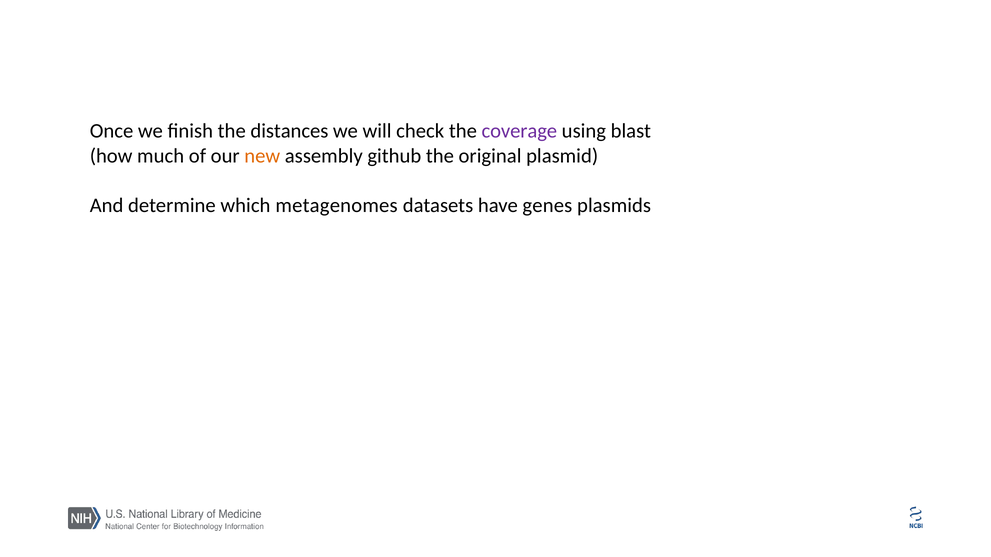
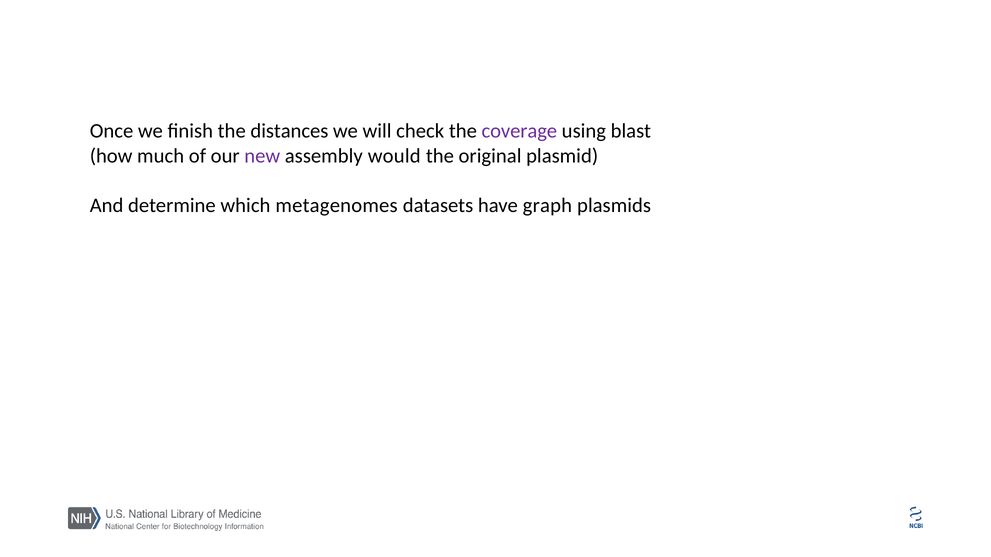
new colour: orange -> purple (262, 156)
github: github -> would (394, 156)
genes: genes -> graph (547, 205)
